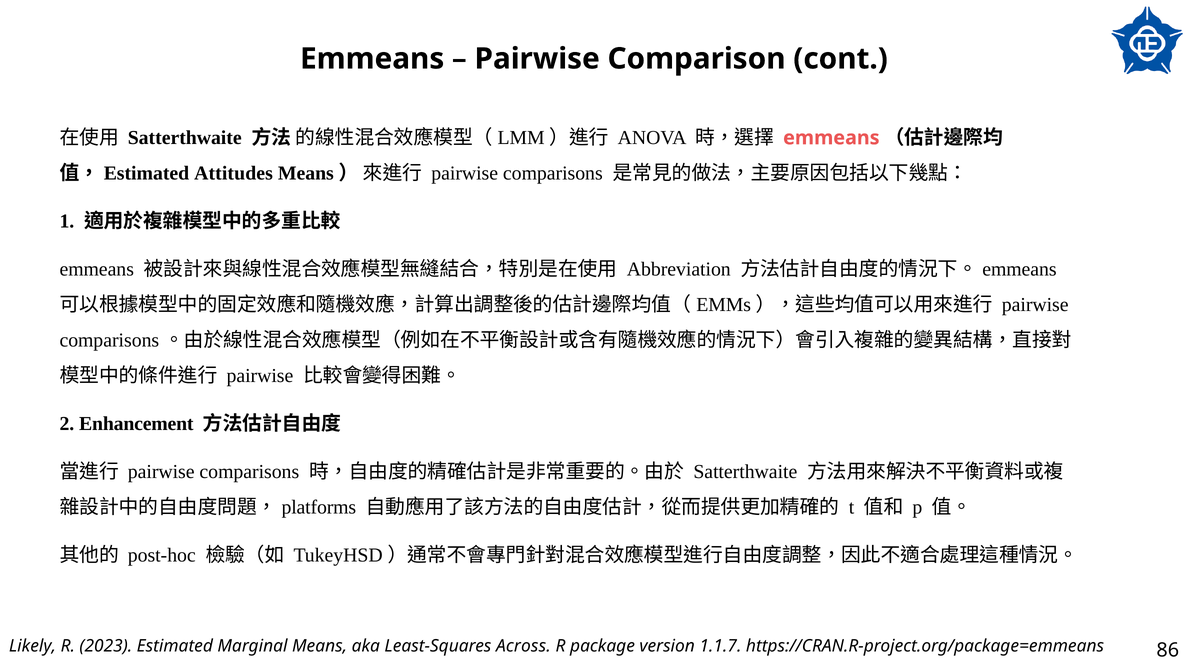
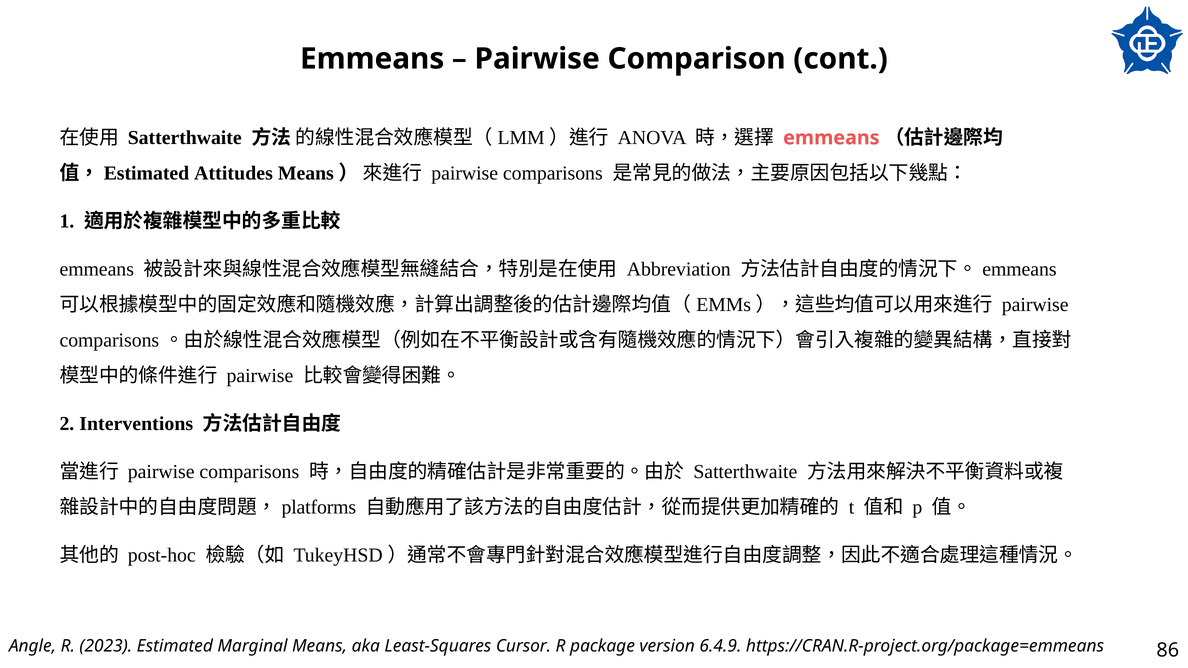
Enhancement: Enhancement -> Interventions (136, 424)
Likely: Likely -> Angle (33, 646)
Across: Across -> Cursor (523, 646)
1.1.7: 1.1.7 -> 6.4.9 (720, 646)
